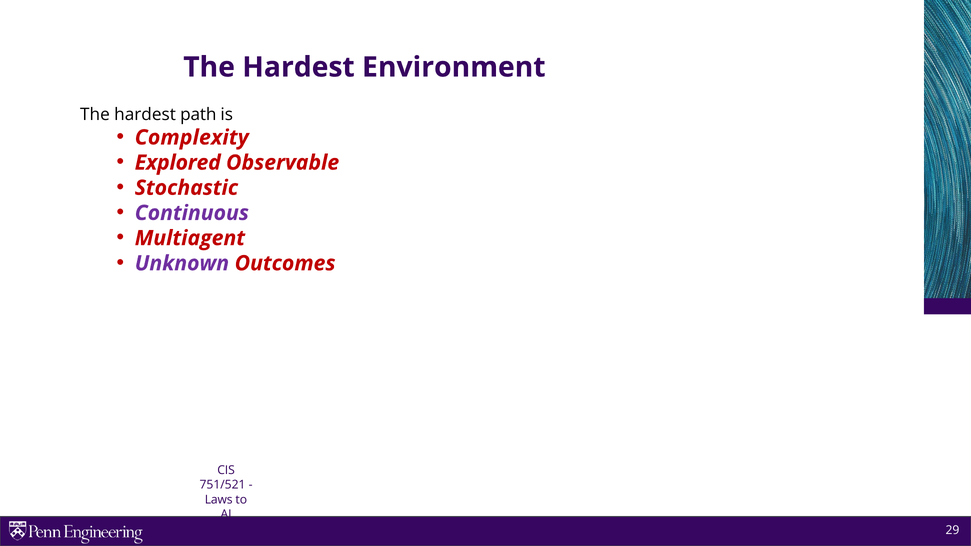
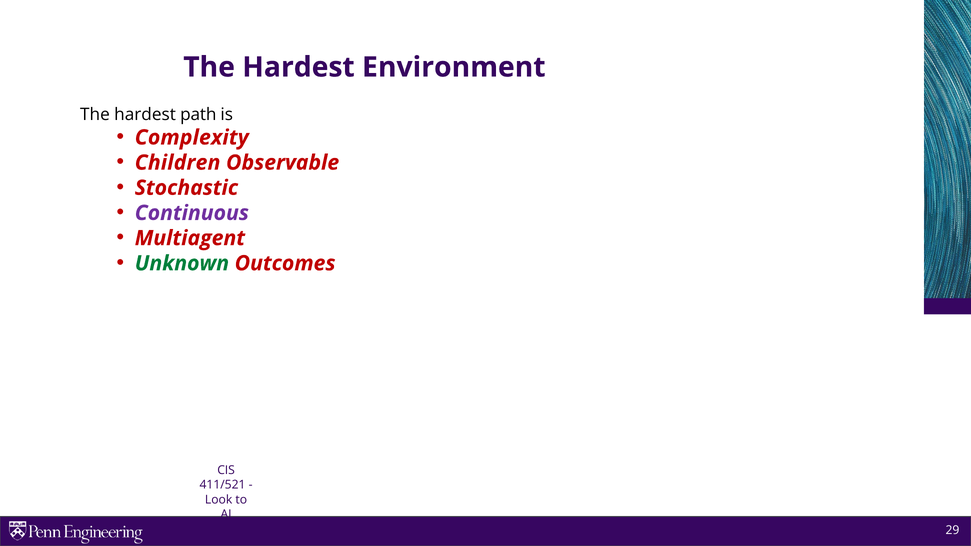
Explored: Explored -> Children (178, 163)
Unknown colour: purple -> green (182, 263)
751/521: 751/521 -> 411/521 (223, 485)
Laws: Laws -> Look (219, 500)
